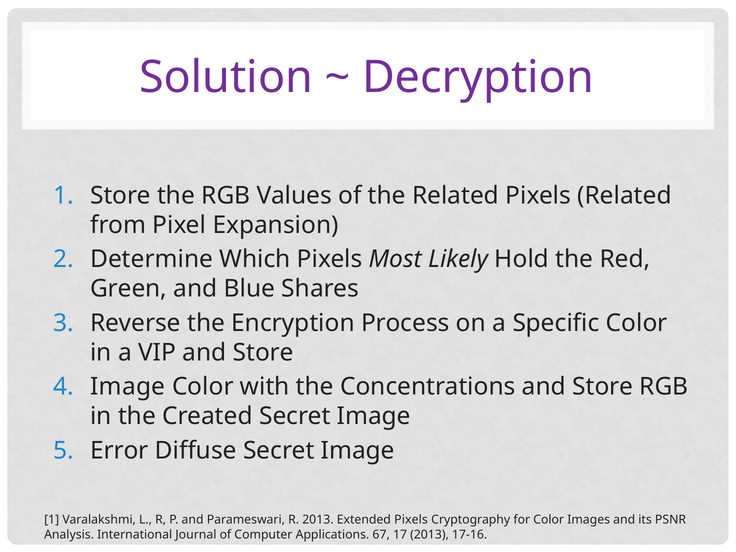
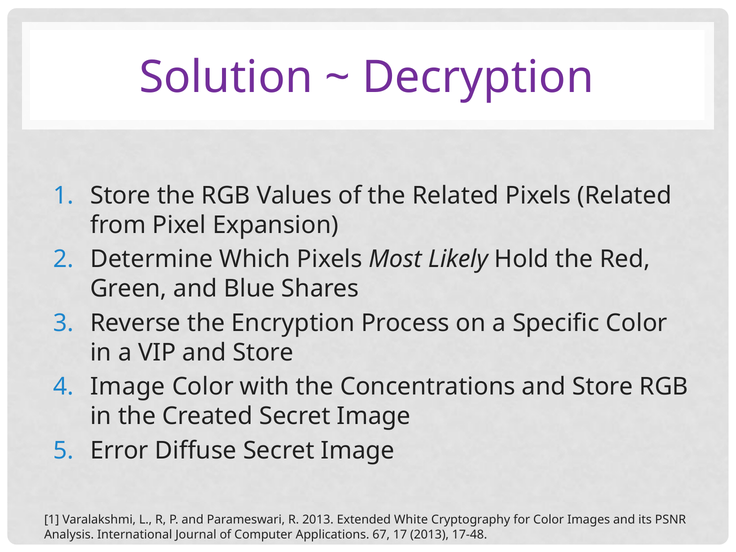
Extended Pixels: Pixels -> White (411, 520)
17-16: 17-16 -> 17-48 (470, 535)
